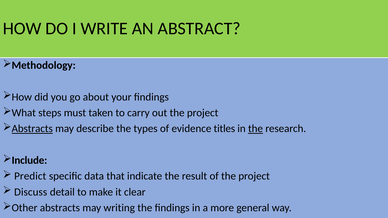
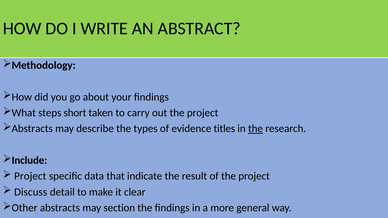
must: must -> short (75, 113)
Abstracts underline: present -> none (32, 129)
Predict: Predict -> Project (30, 176)
writing: writing -> section (119, 208)
